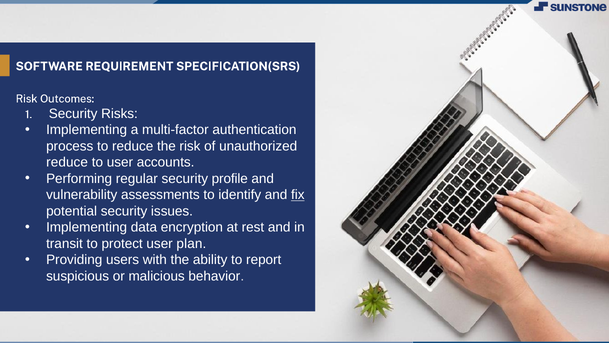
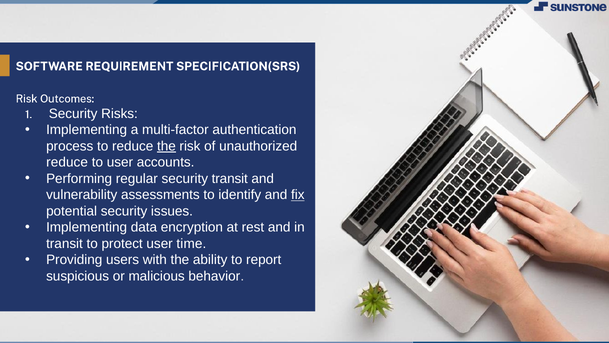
the underline: none -> present (166, 146)
security profile: profile -> transit (230, 179)
plan: plan -> time (191, 243)
